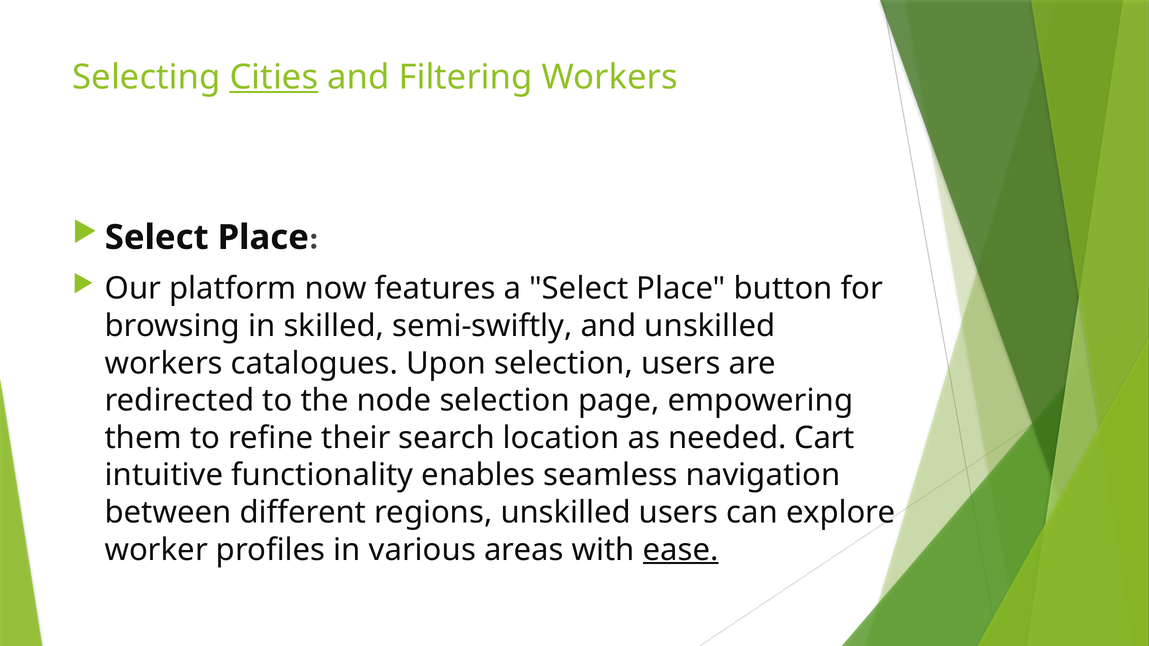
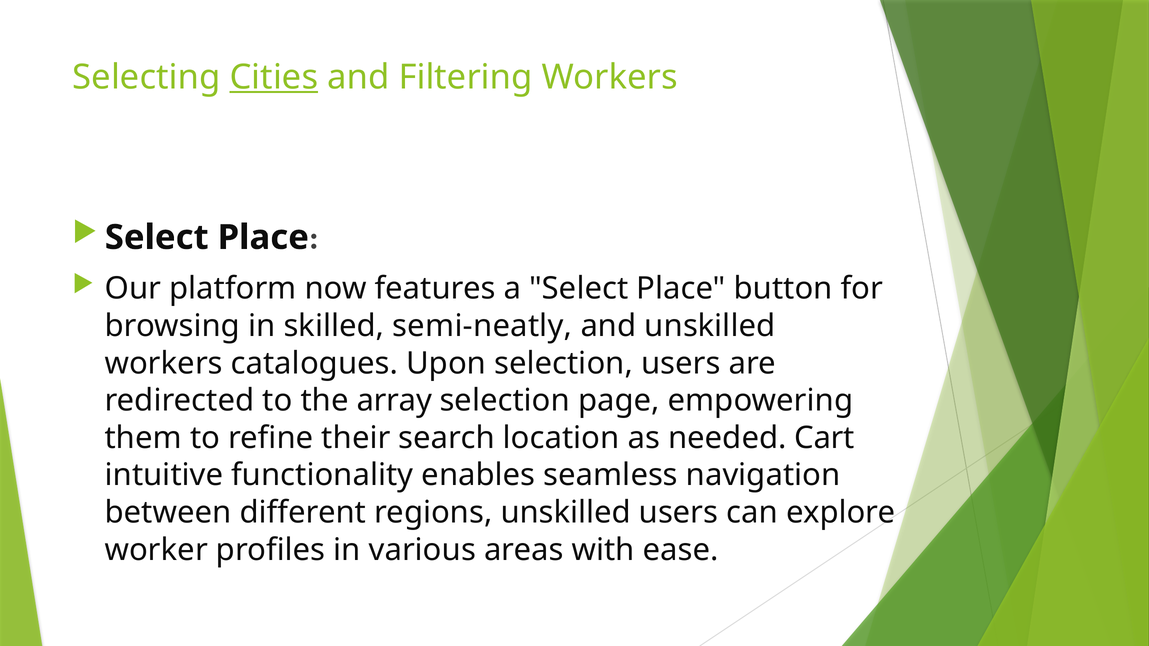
semi-swiftly: semi-swiftly -> semi-neatly (482, 326)
node: node -> array (394, 401)
ease underline: present -> none (681, 550)
